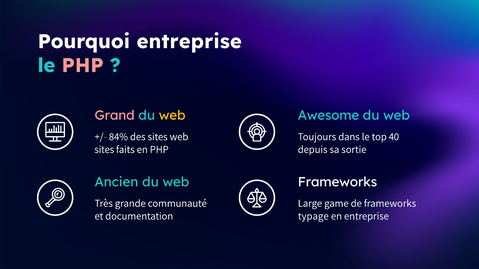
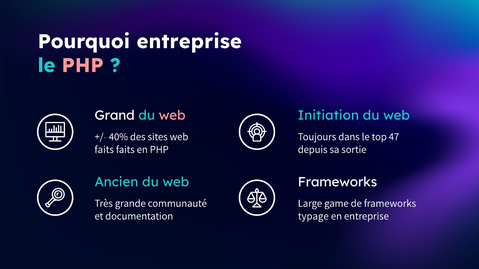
Grand colour: pink -> white (115, 116)
web colour: yellow -> pink (172, 116)
Awesome: Awesome -> Initiation (328, 116)
84%: 84% -> 40% (118, 137)
40: 40 -> 47 (394, 137)
sites: sites -> faits (104, 150)
